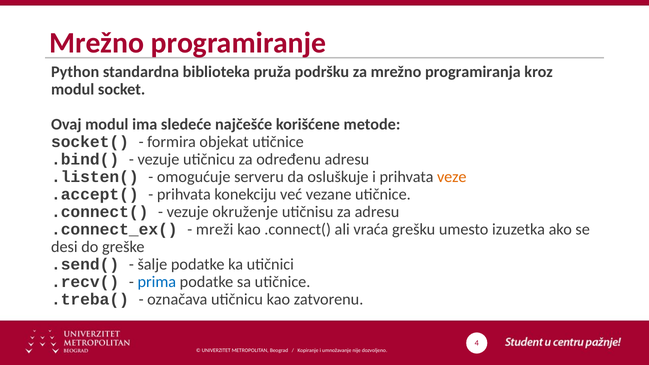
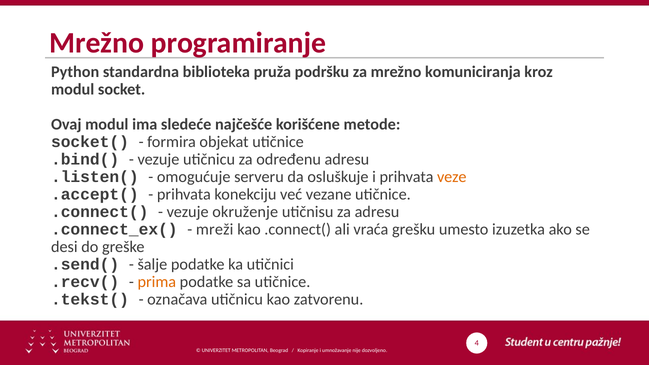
programiranja: programiranja -> komuniciranja (473, 72)
prima colour: blue -> orange (157, 282)
.treba(: .treba( -> .tekst( (90, 300)
